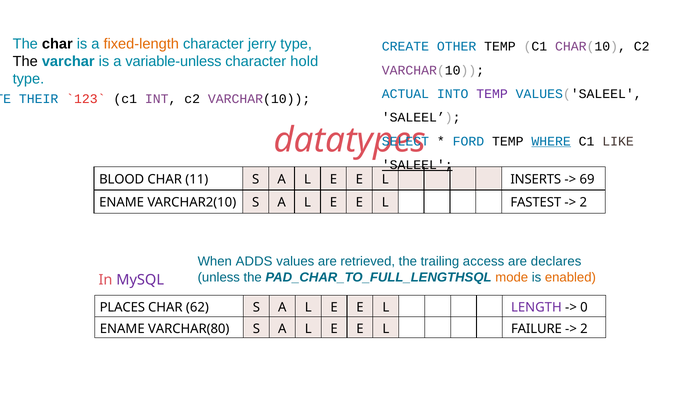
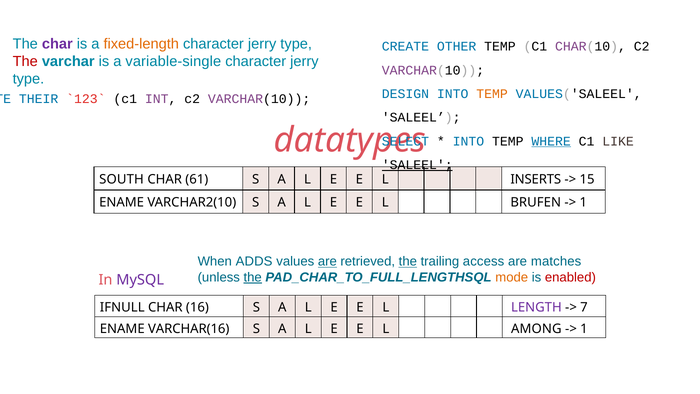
char colour: black -> purple (57, 44)
The colour: black -> red (25, 61)
variable-unless: variable-unless -> variable-single (173, 61)
hold: hold -> jerry (304, 61)
ACTUAL: ACTUAL -> DESIGN (405, 94)
TEMP colour: purple -> orange (492, 94)
FORD: FORD -> INTO (468, 141)
BLOOD: BLOOD -> SOUTH (122, 179)
11: 11 -> 61 (197, 179)
69: 69 -> 15 (587, 179)
FASTEST: FASTEST -> BRUFEN (536, 202)
2: 2 -> 1 (583, 202)
are underline: none -> present (327, 261)
the underline: none -> present (408, 261)
declares: declares -> matches (556, 261)
the underline: none -> present (253, 277)
enabled colour: orange -> red (570, 277)
PLACES: PLACES -> IFNULL (122, 307)
62: 62 -> 16 (197, 307)
0: 0 -> 7 (584, 307)
VARCHAR(80: VARCHAR(80 -> VARCHAR(16 (189, 329)
FAILURE: FAILURE -> AMONG (536, 329)
2: 2 -> 1 (584, 329)
